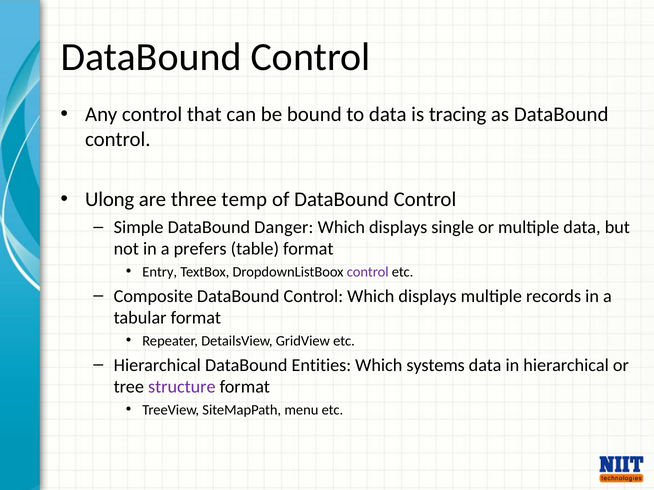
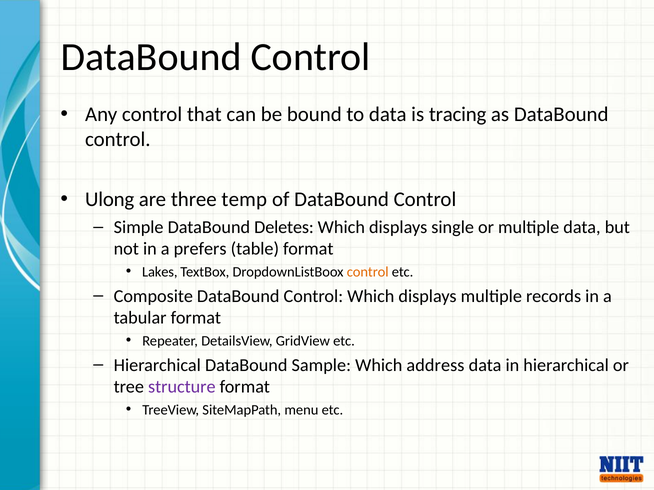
Danger: Danger -> Deletes (284, 227)
Entry: Entry -> Lakes (160, 272)
control colour: purple -> orange (368, 272)
Entities: Entities -> Sample (321, 365)
systems: systems -> address (435, 365)
